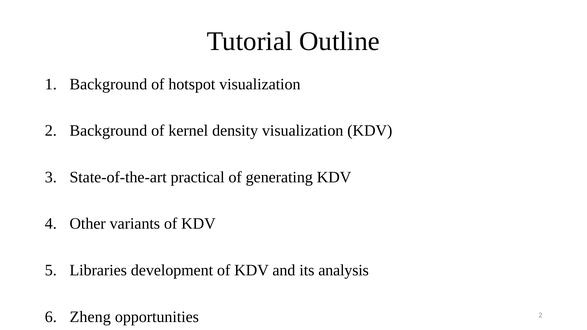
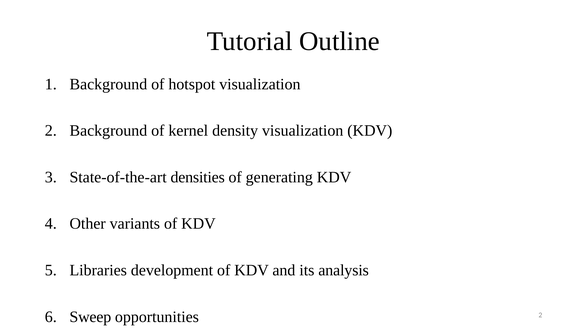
practical: practical -> densities (198, 177)
Zheng: Zheng -> Sweep (90, 317)
